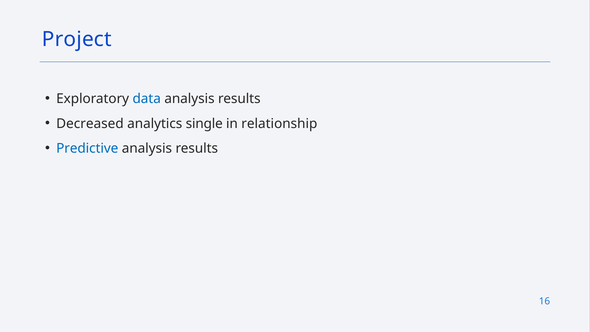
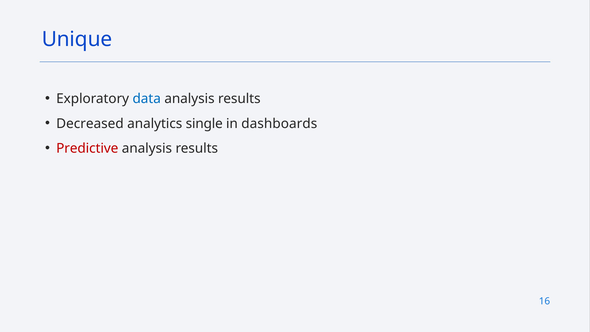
Project: Project -> Unique (77, 39)
relationship: relationship -> dashboards (279, 124)
Predictive colour: blue -> red (87, 148)
